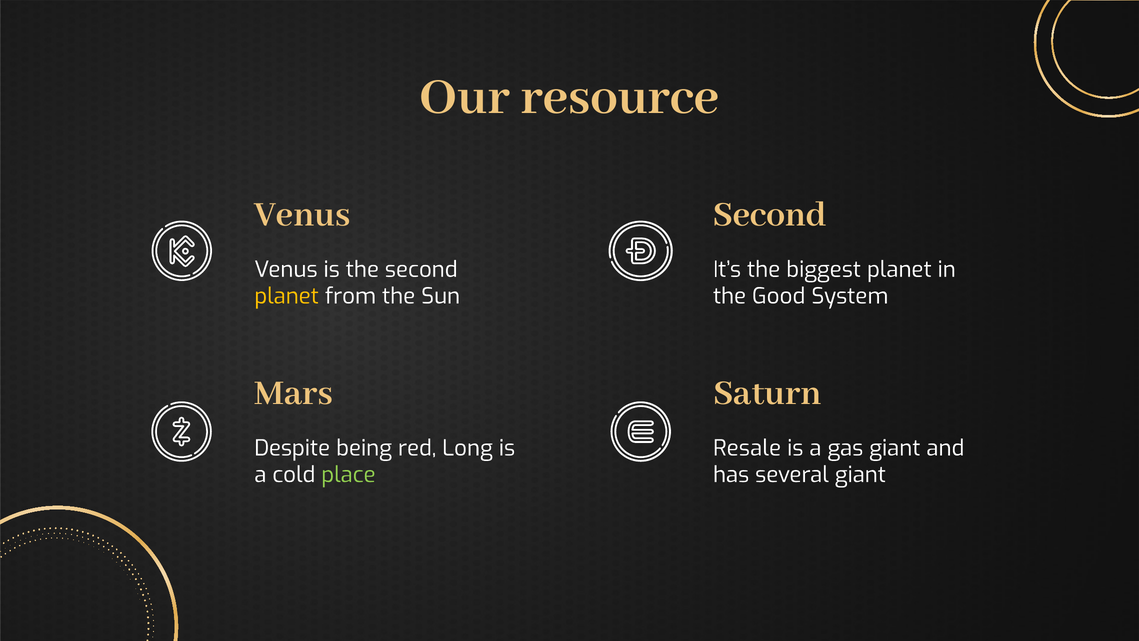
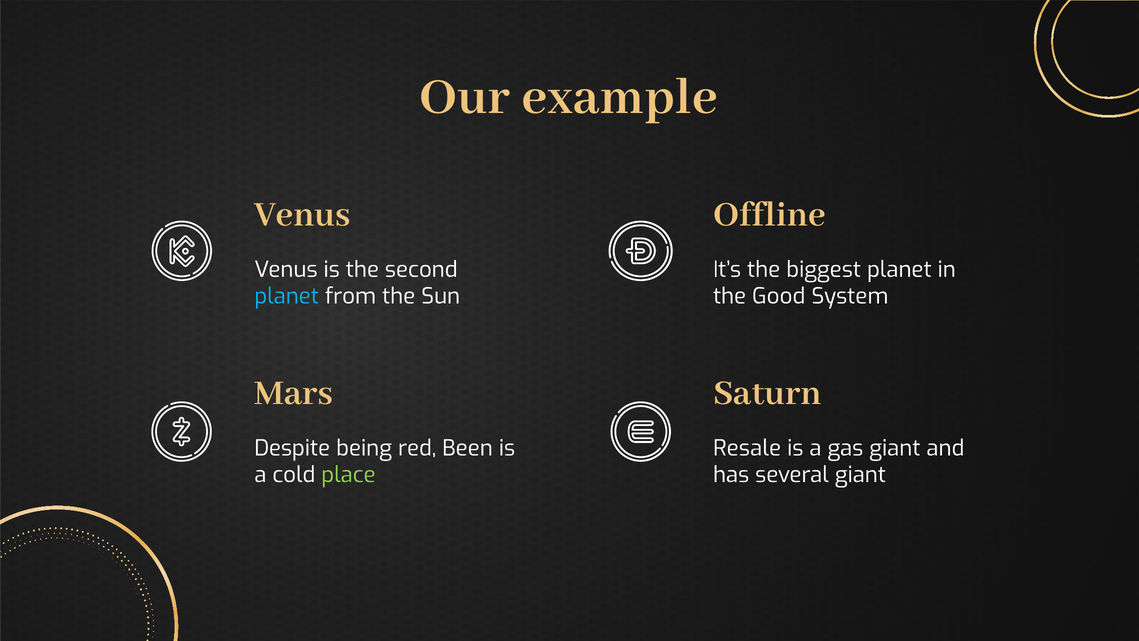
resource: resource -> example (620, 95)
Second: Second -> Offline (769, 213)
planet colour: yellow -> light blue (287, 296)
Long: Long -> Been (468, 448)
